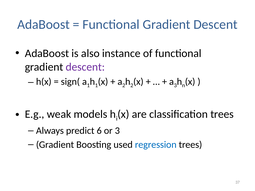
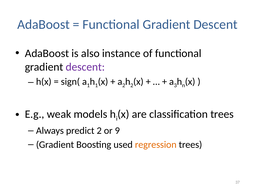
predict 6: 6 -> 2 (99, 131)
or 3: 3 -> 9 (117, 131)
regression colour: blue -> orange (156, 145)
